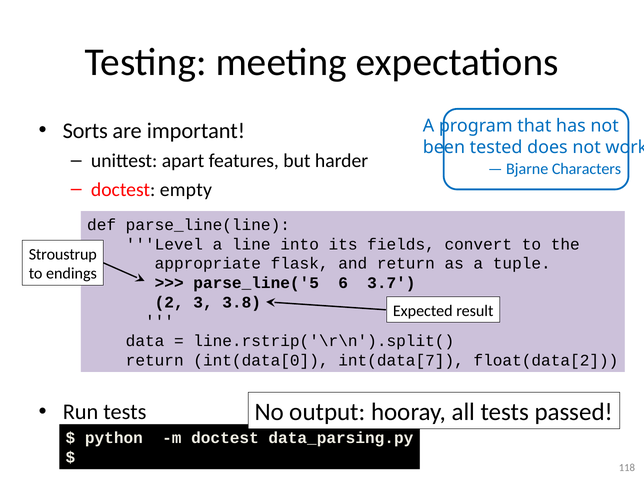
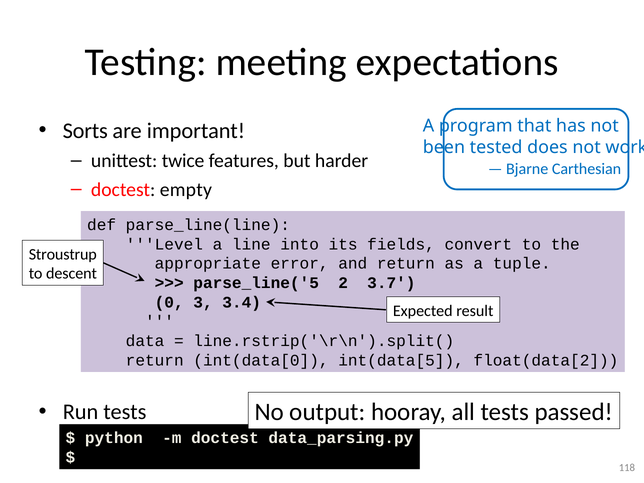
apart: apart -> twice (183, 161)
Characters: Characters -> Carthesian (587, 169)
flask: flask -> error (300, 264)
endings: endings -> descent (71, 274)
6: 6 -> 2 (343, 283)
2: 2 -> 0 (169, 302)
3.8: 3.8 -> 3.4 (242, 302)
int(data[7: int(data[7 -> int(data[5 (401, 360)
